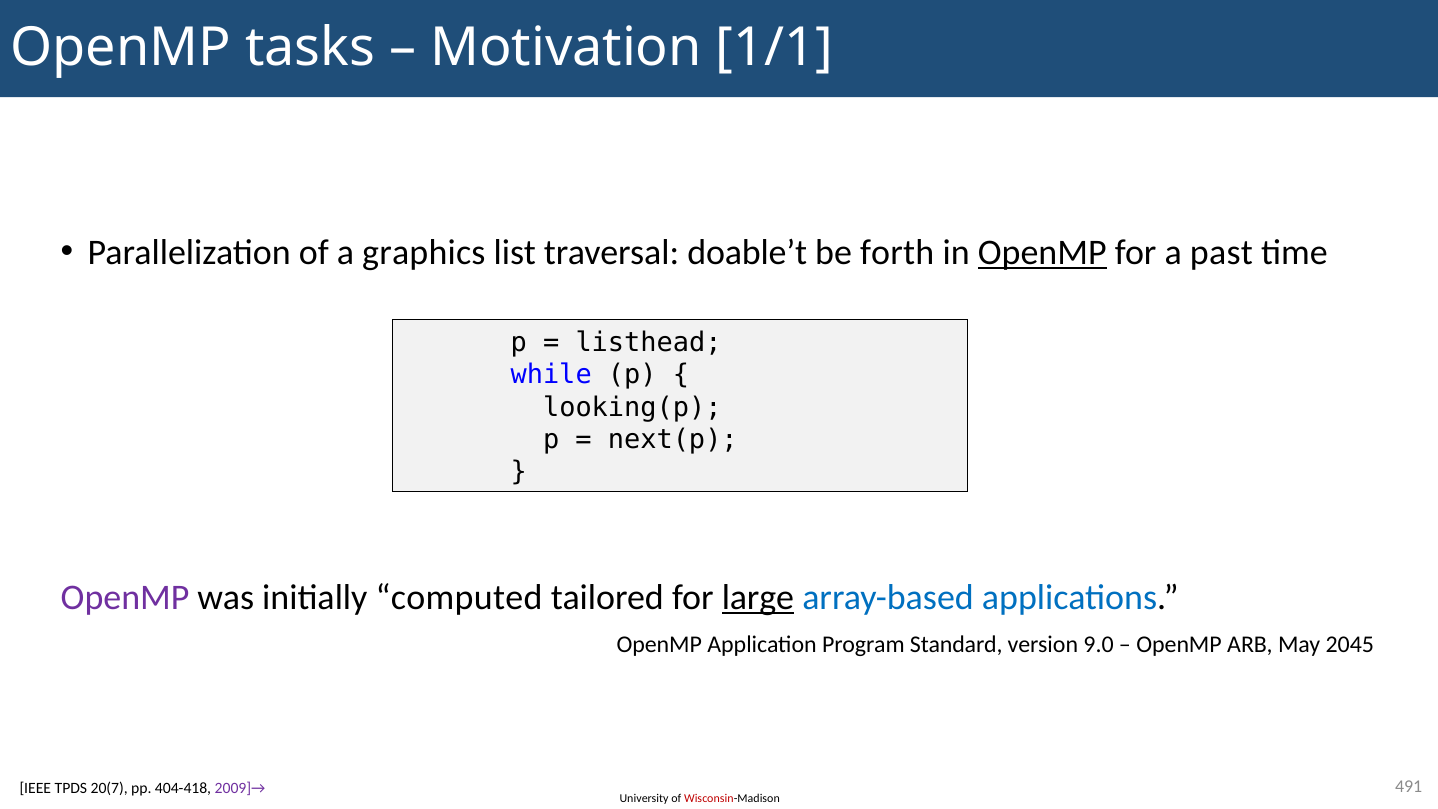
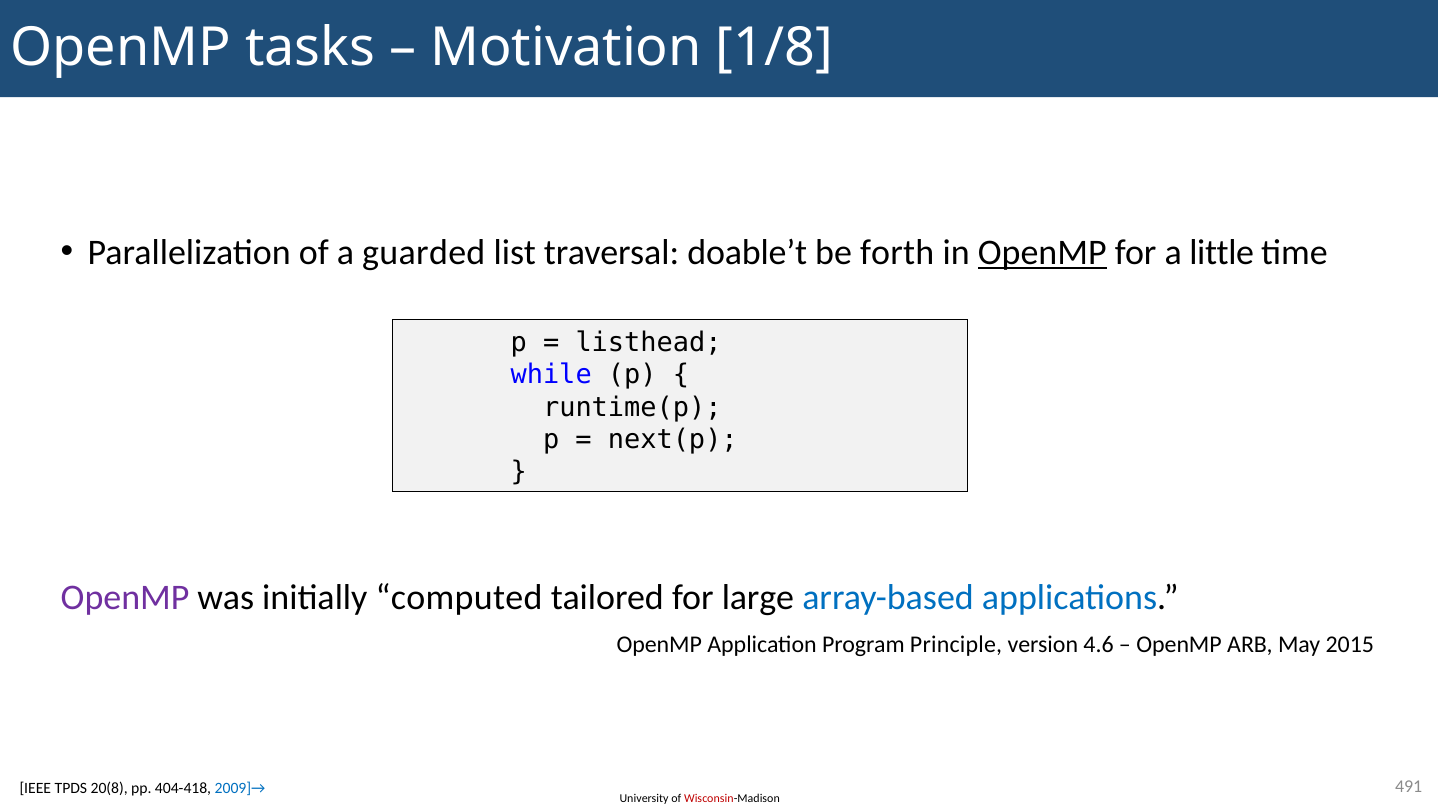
1/1: 1/1 -> 1/8 (774, 48)
graphics: graphics -> guarded (424, 252)
past: past -> little (1222, 252)
looking(p: looking(p -> runtime(p (632, 407)
large underline: present -> none (758, 597)
Standard: Standard -> Principle (956, 645)
9.0: 9.0 -> 4.6 (1099, 645)
2045: 2045 -> 2015 (1350, 645)
20(7: 20(7 -> 20(8 (109, 789)
2009]→ colour: purple -> blue (240, 789)
